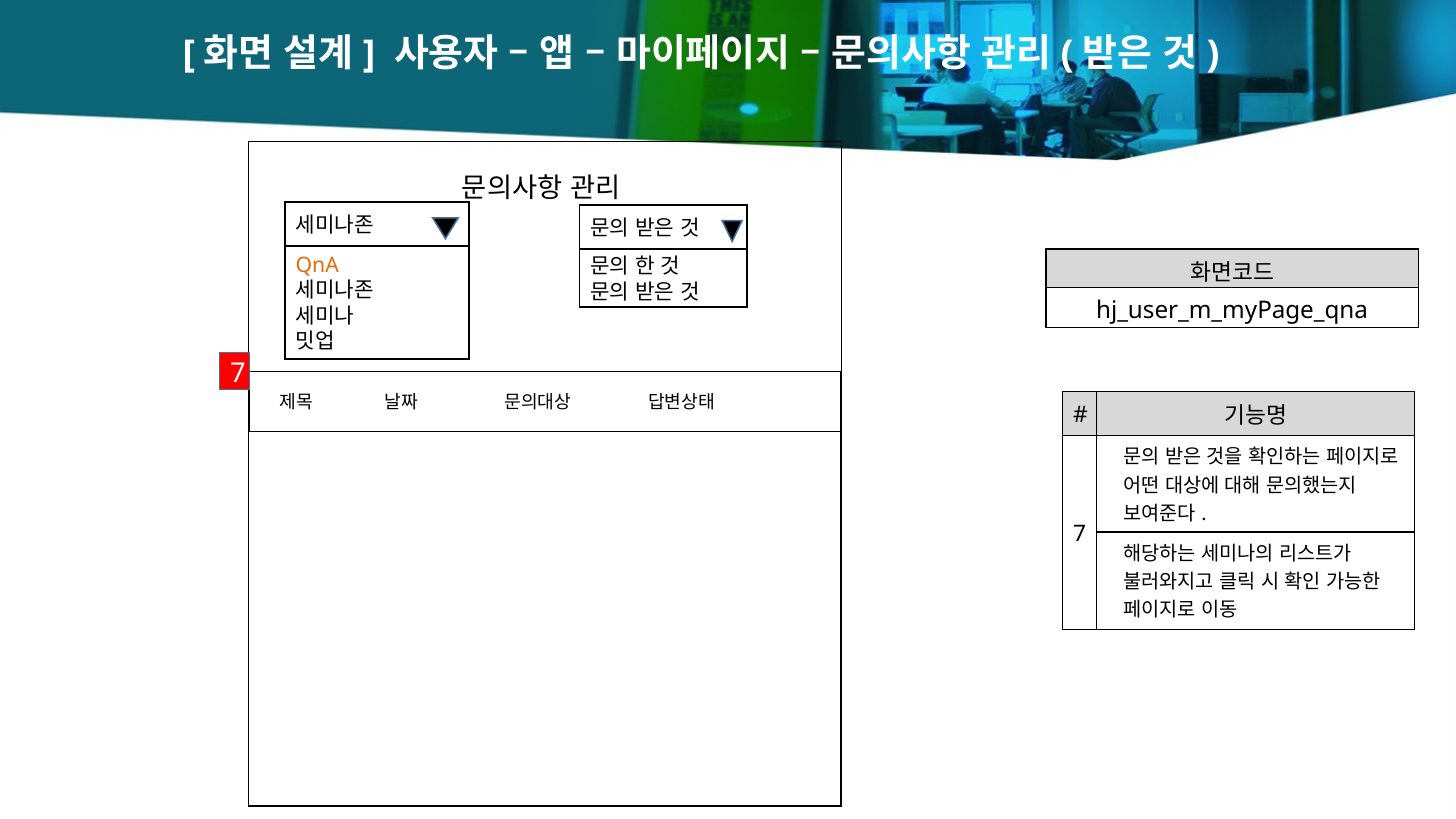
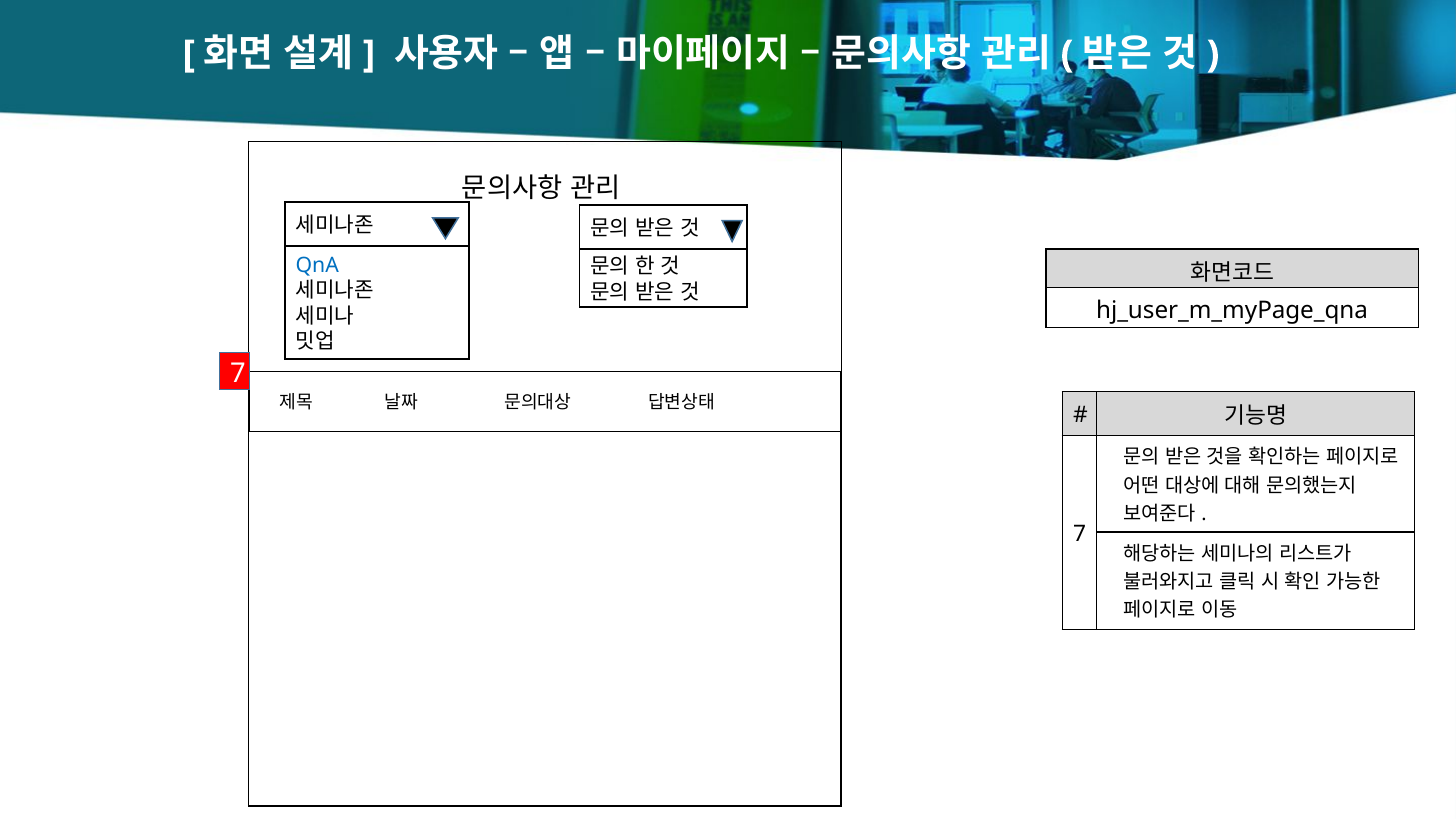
QnA colour: orange -> blue (317, 265)
